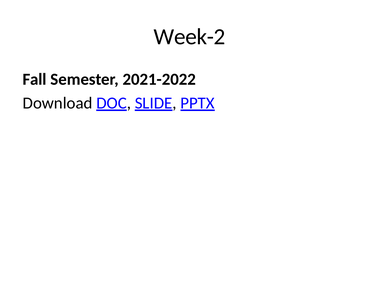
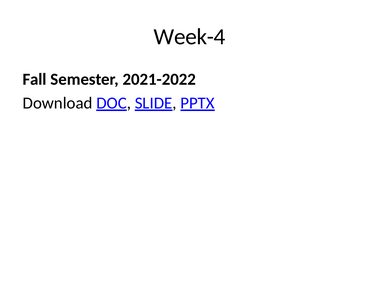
Week-2: Week-2 -> Week-4 (190, 37)
